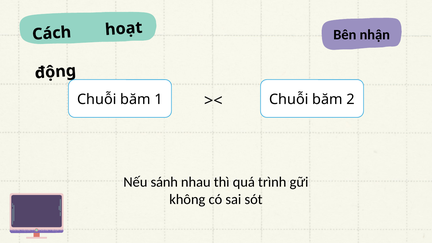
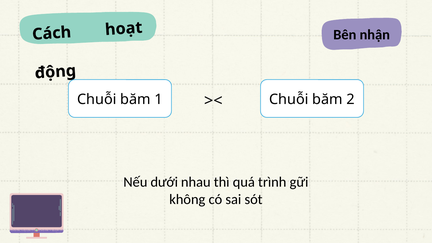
sánh: sánh -> dưới (164, 182)
